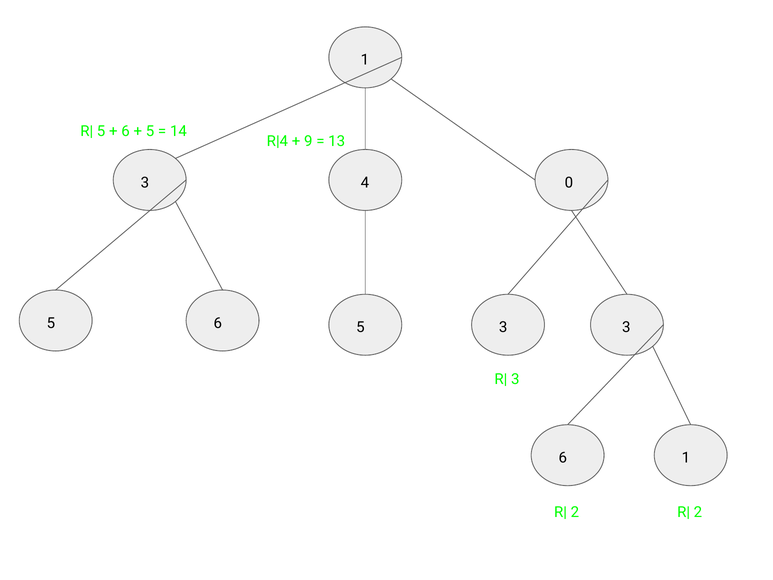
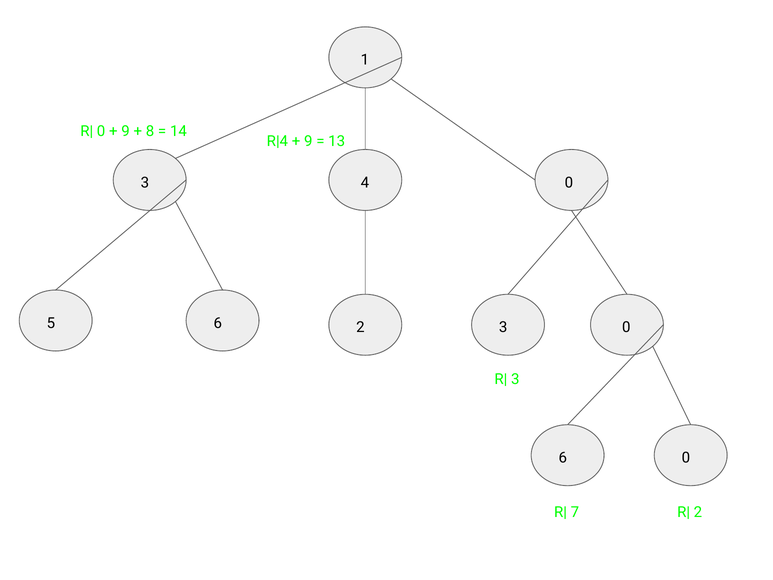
5: 5 -> 0 (101, 131)
6: 6 -> 9 (126, 131)
5: 5 -> 8 (150, 131)
6 5: 5 -> 2 (360, 327)
3 3: 3 -> 0 (626, 327)
6 1: 1 -> 0 (686, 458)
2: 2 -> 7 (575, 512)
